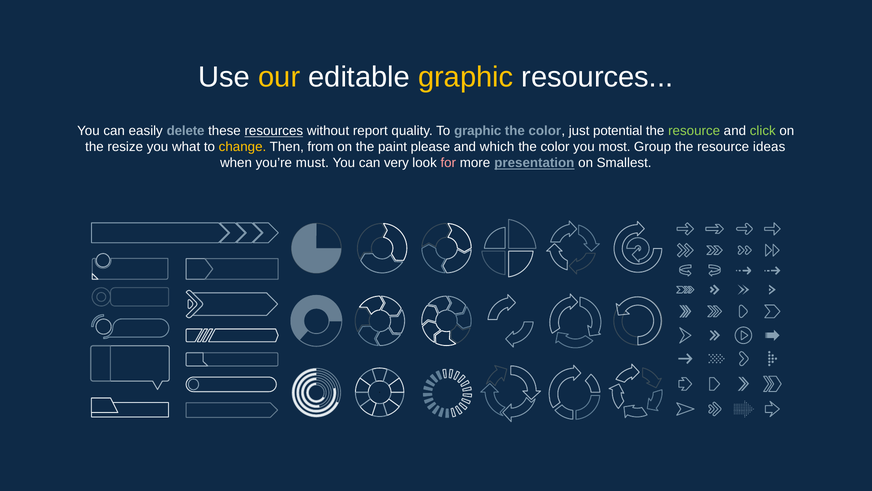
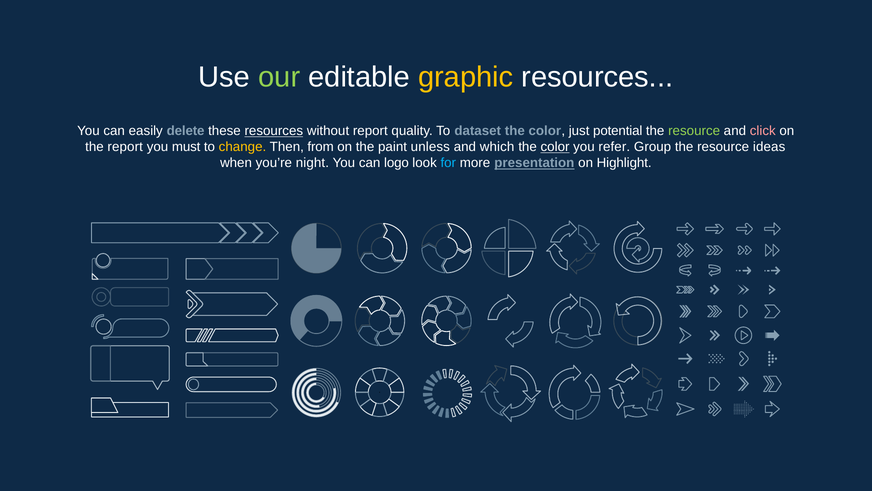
our colour: yellow -> light green (279, 77)
To graphic: graphic -> dataset (478, 131)
click colour: light green -> pink (763, 131)
the resize: resize -> report (125, 147)
what: what -> must (186, 147)
please: please -> unless (430, 147)
color underline: none -> present (555, 147)
most: most -> refer (614, 147)
must: must -> night (312, 163)
very: very -> logo (396, 163)
for colour: pink -> light blue (448, 163)
Smallest: Smallest -> Highlight (624, 163)
